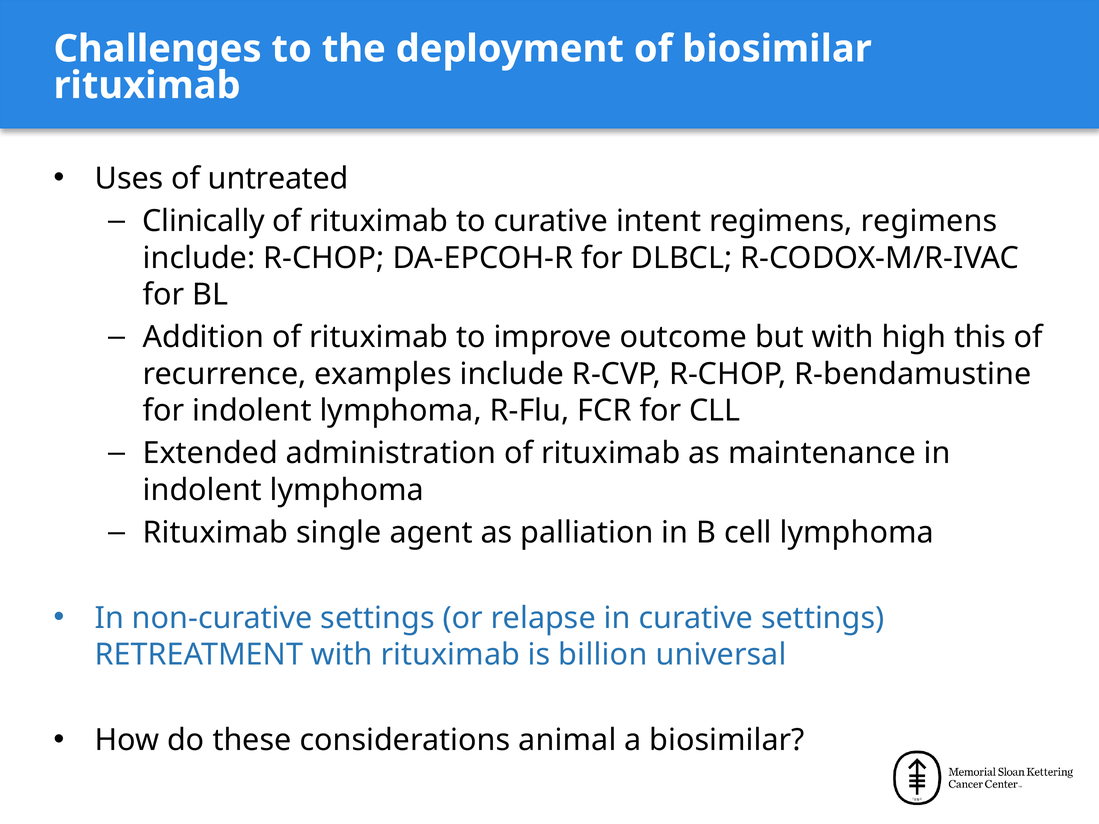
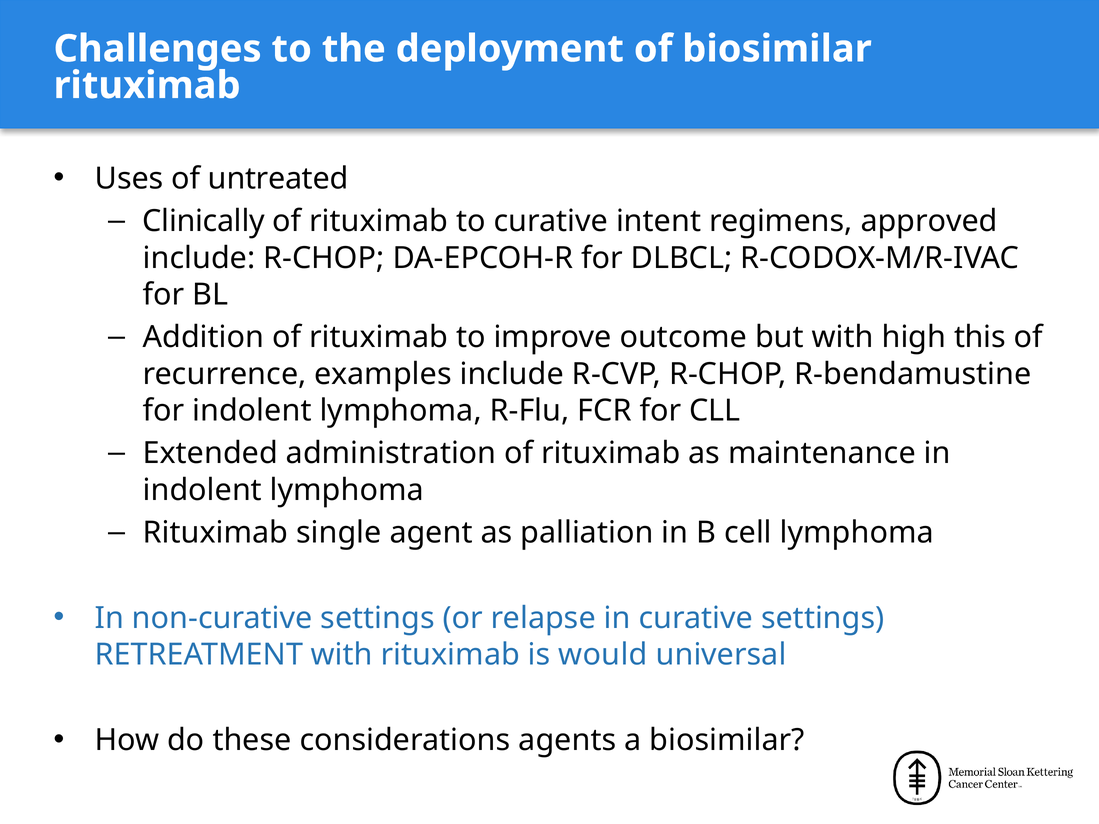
regimens regimens: regimens -> approved (929, 221)
billion: billion -> would (603, 655)
animal: animal -> agents (567, 740)
